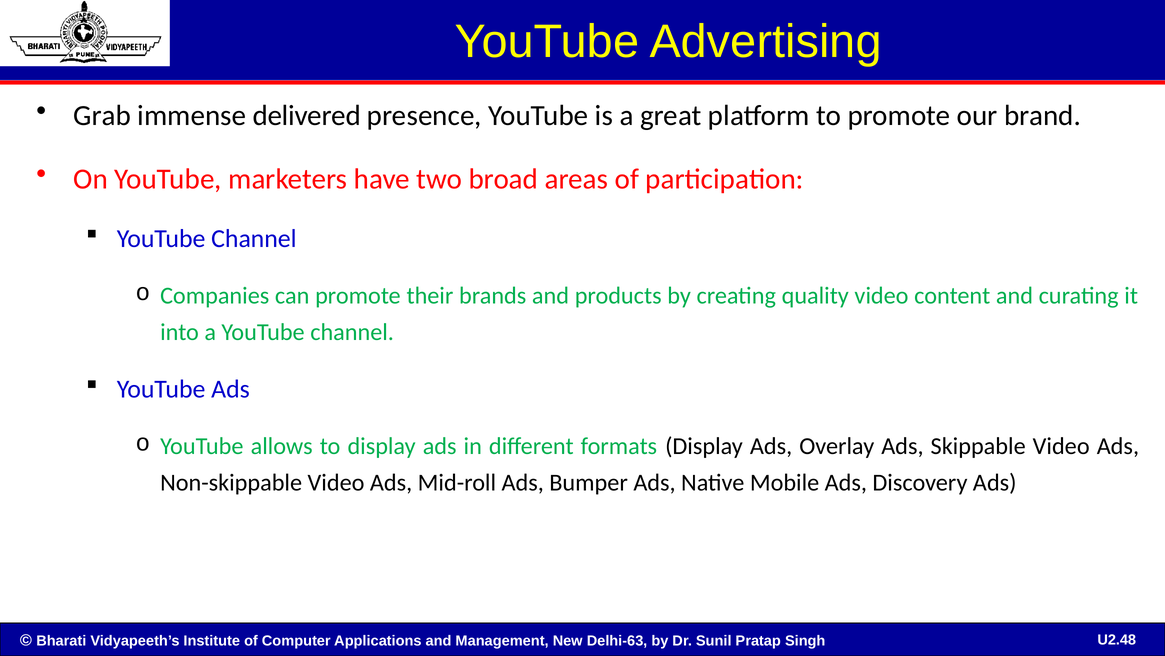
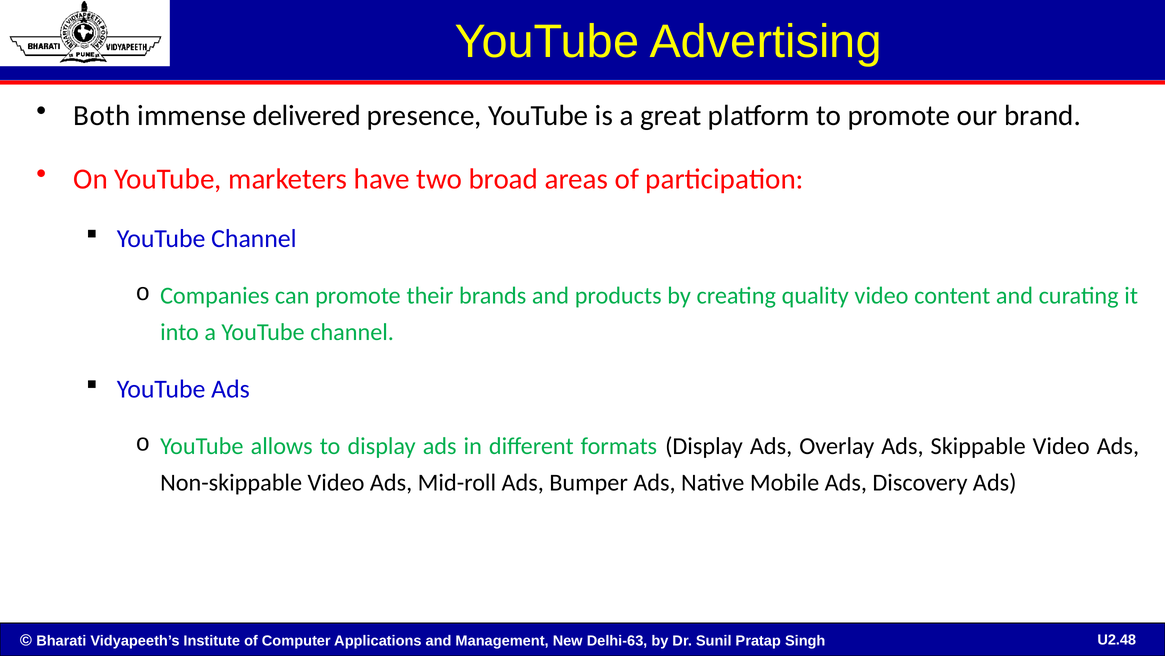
Grab: Grab -> Both (102, 116)
